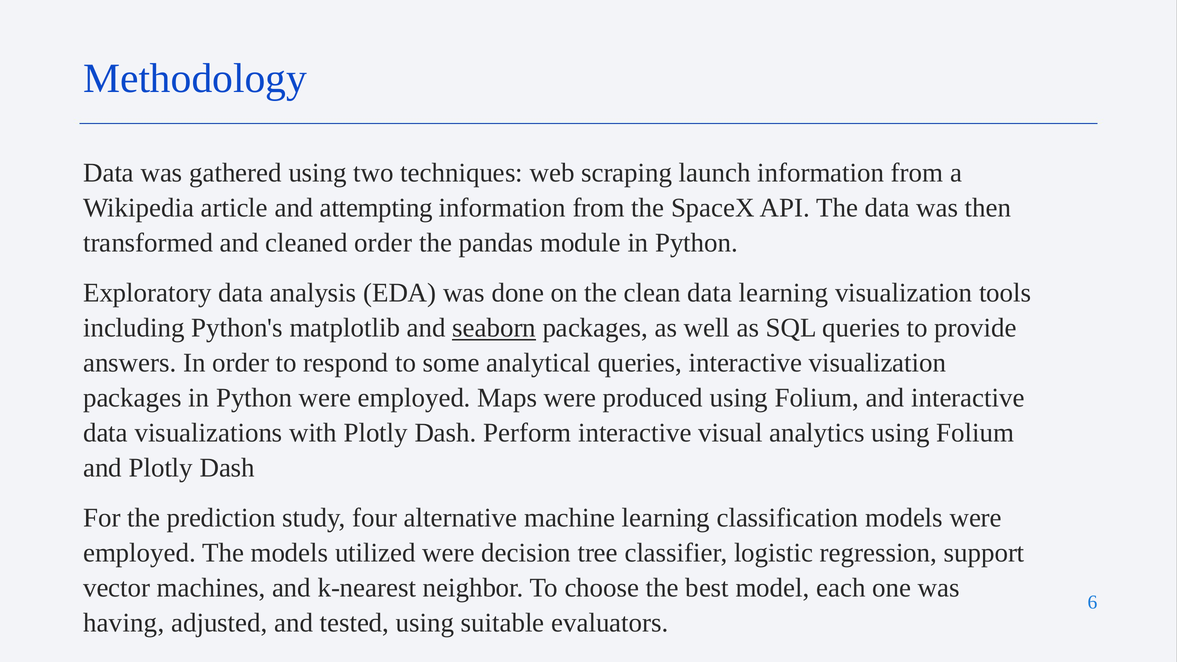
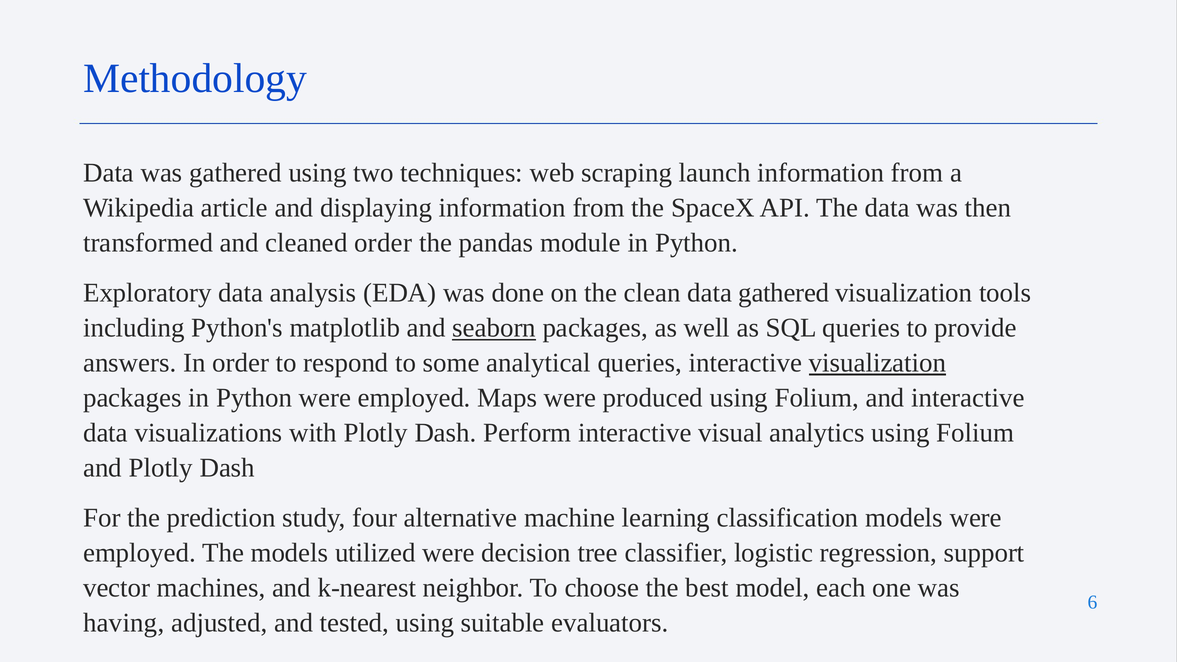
attempting: attempting -> displaying (376, 208)
data learning: learning -> gathered (784, 293)
visualization underline: none -> present (878, 363)
